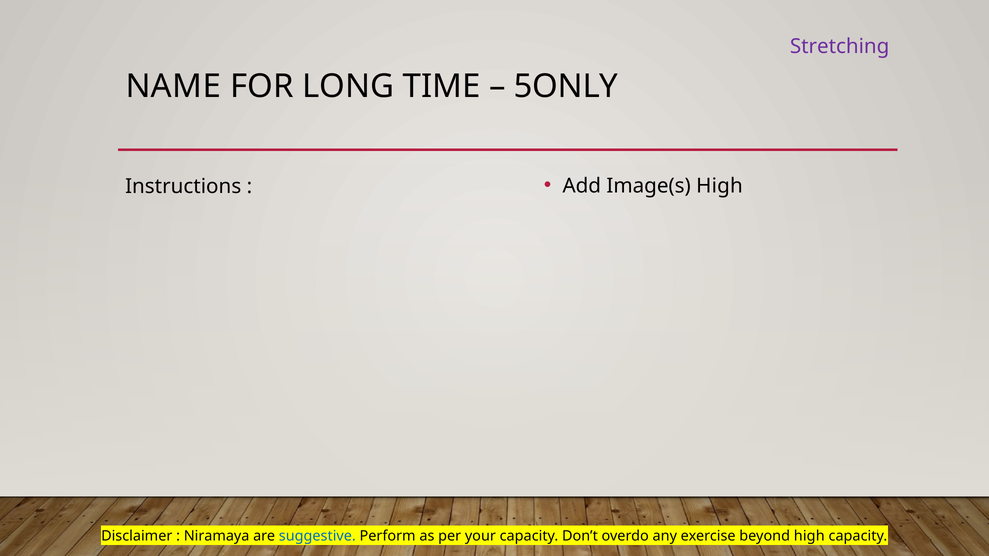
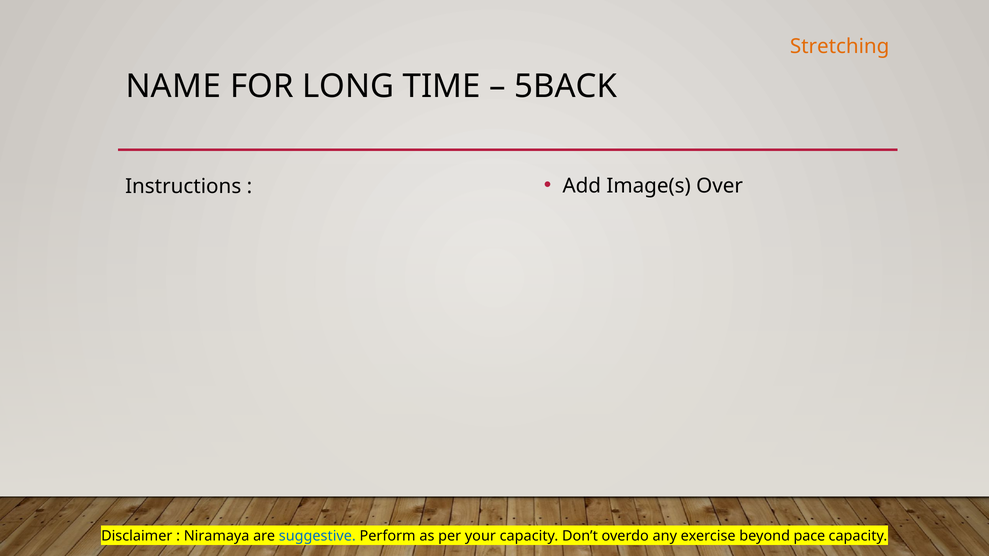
Stretching colour: purple -> orange (840, 47)
5ONLY: 5ONLY -> 5BACK (566, 87)
Image(s High: High -> Over (720, 186)
beyond high: high -> pace (809, 536)
